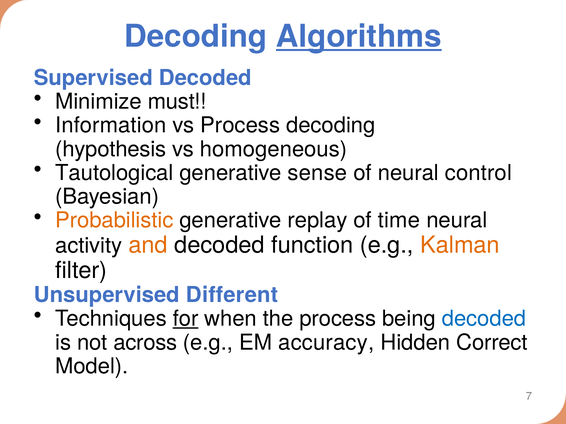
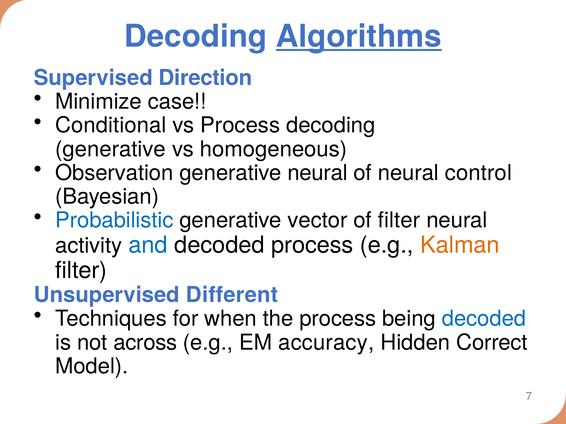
Supervised Decoded: Decoded -> Direction (205, 78)
must: must -> case (177, 102)
Information: Information -> Conditional (111, 125)
hypothesis: hypothesis -> generative (111, 149)
Tautological: Tautological -> Observation (114, 173)
generative sense: sense -> neural (318, 173)
Probabilistic colour: orange -> blue (114, 221)
replay: replay -> vector (317, 221)
of time: time -> filter (399, 221)
and colour: orange -> blue (148, 245)
decoded function: function -> process (312, 245)
for underline: present -> none (186, 319)
